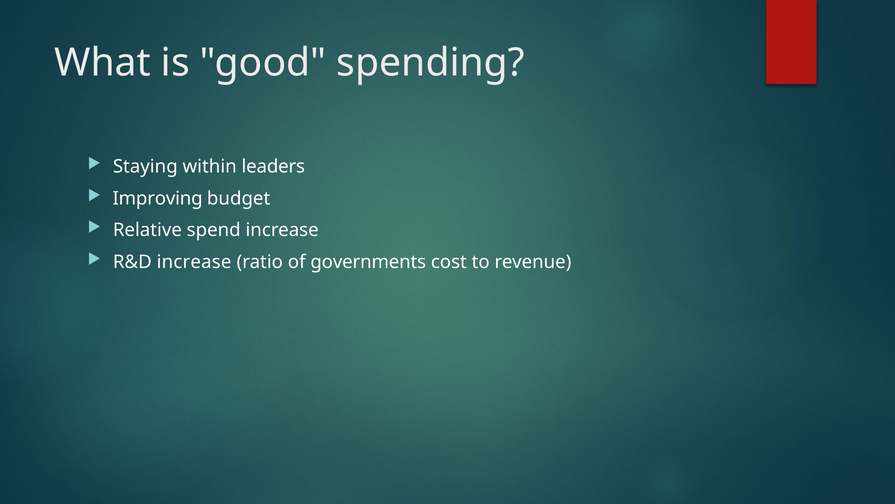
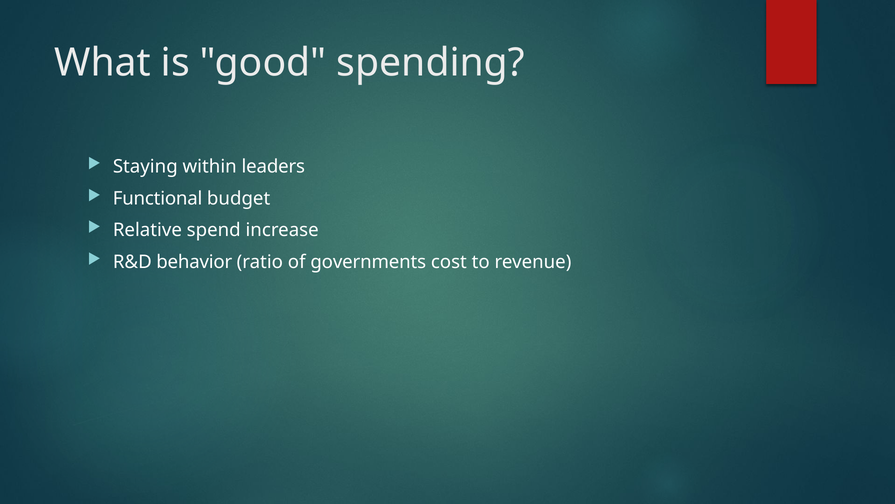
Improving: Improving -> Functional (158, 198)
R&D increase: increase -> behavior (194, 262)
